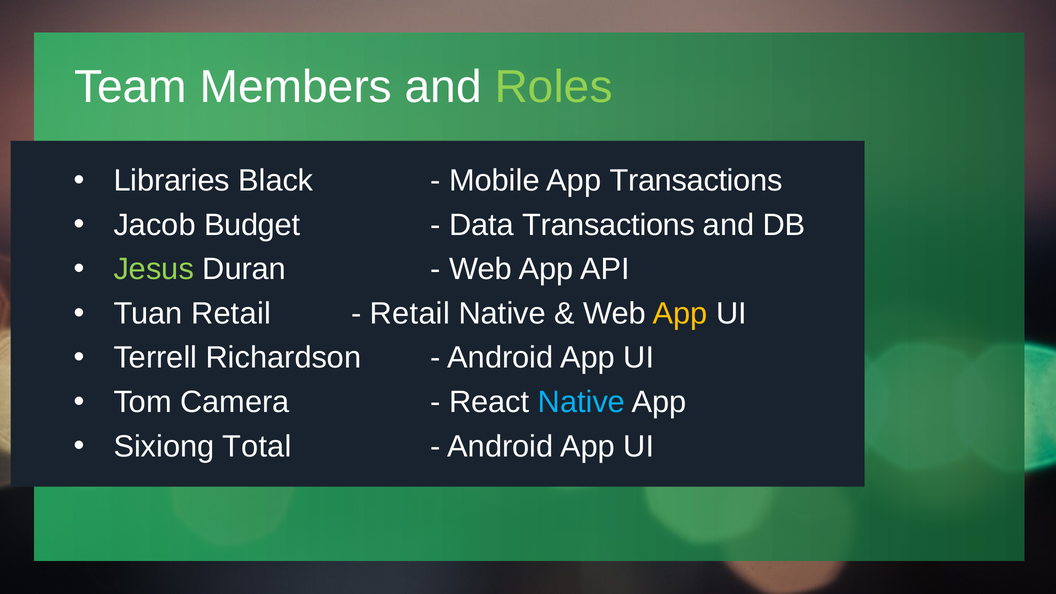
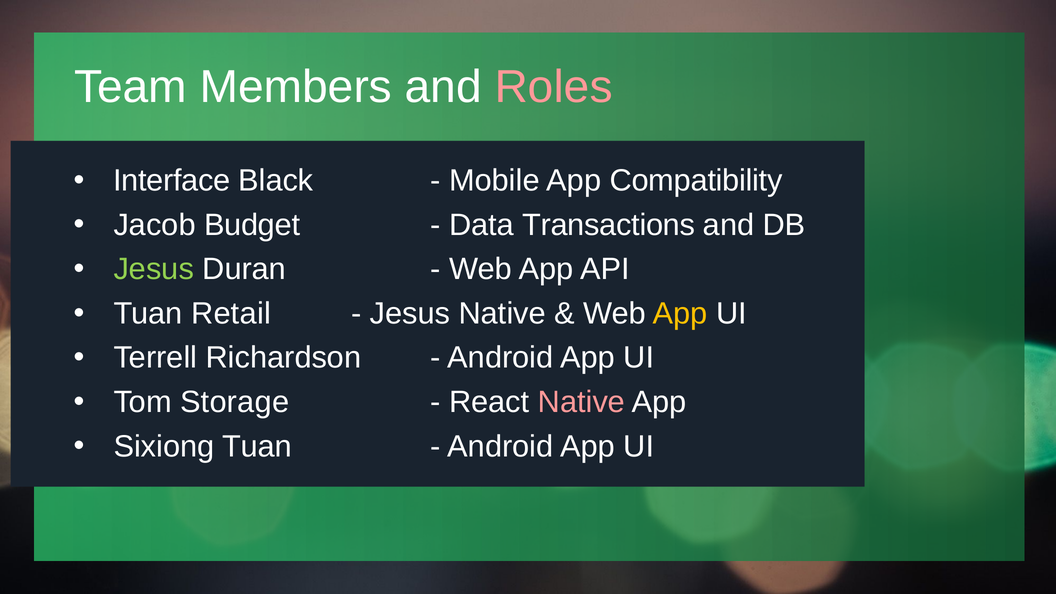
Roles colour: light green -> pink (554, 87)
Libraries: Libraries -> Interface (172, 181)
App Transactions: Transactions -> Compatibility (696, 181)
Retail: Retail -> Jesus (410, 314)
Camera: Camera -> Storage (235, 402)
Native colour: light blue -> pink (581, 402)
Sixiong Total: Total -> Tuan (257, 446)
